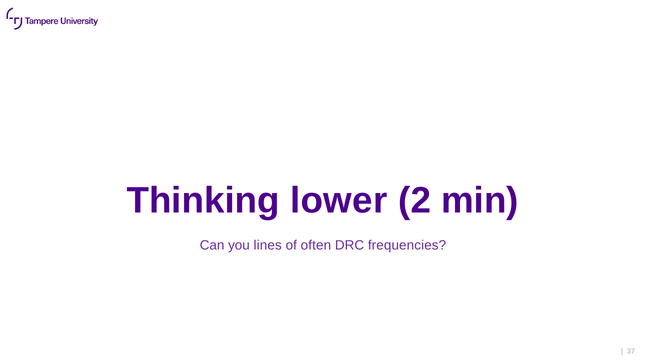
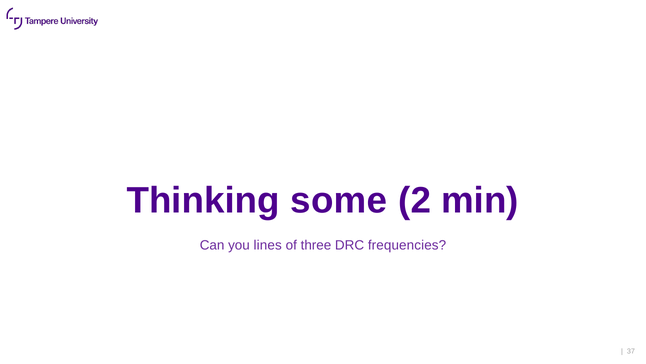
lower: lower -> some (339, 200)
often: often -> three (316, 245)
